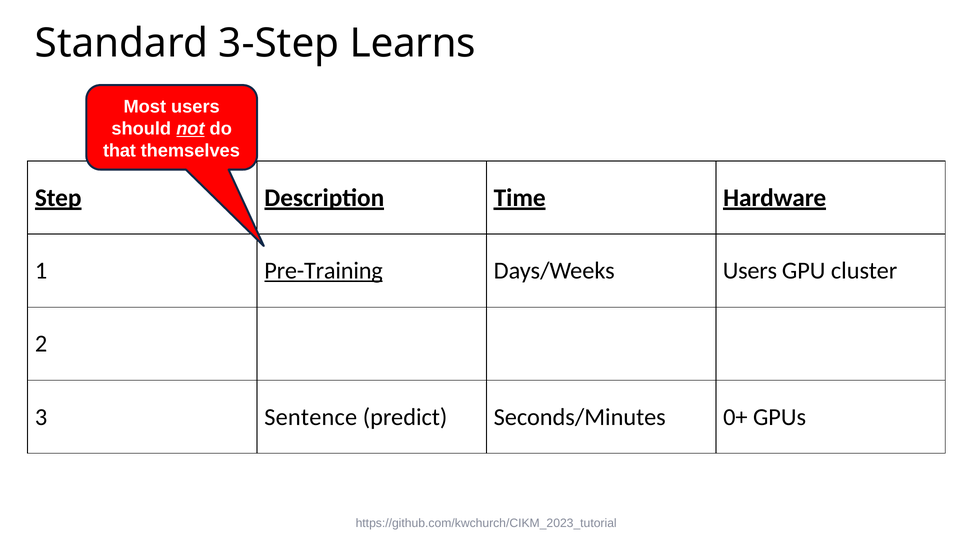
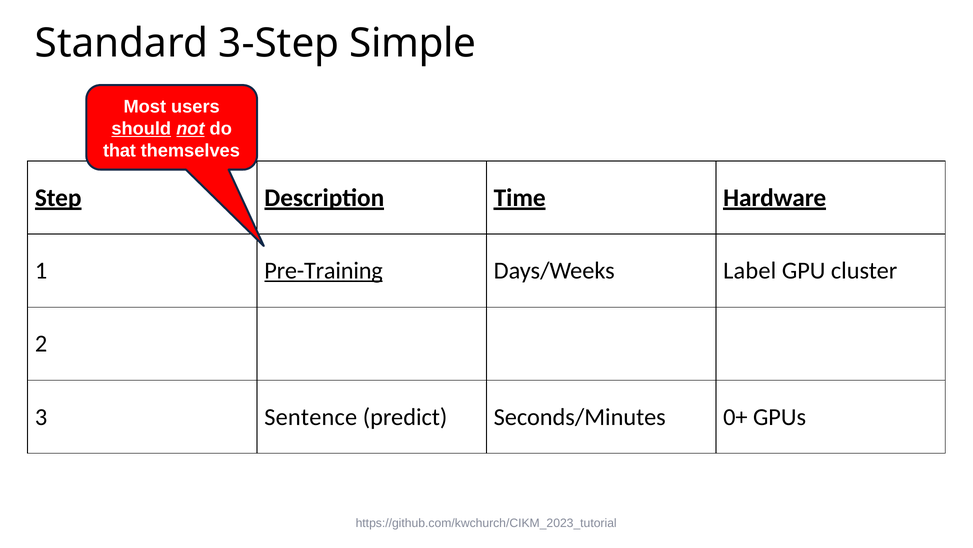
Learns: Learns -> Simple (413, 43)
should underline: none -> present (141, 128)
Days/Weeks Users: Users -> Label (750, 271)
